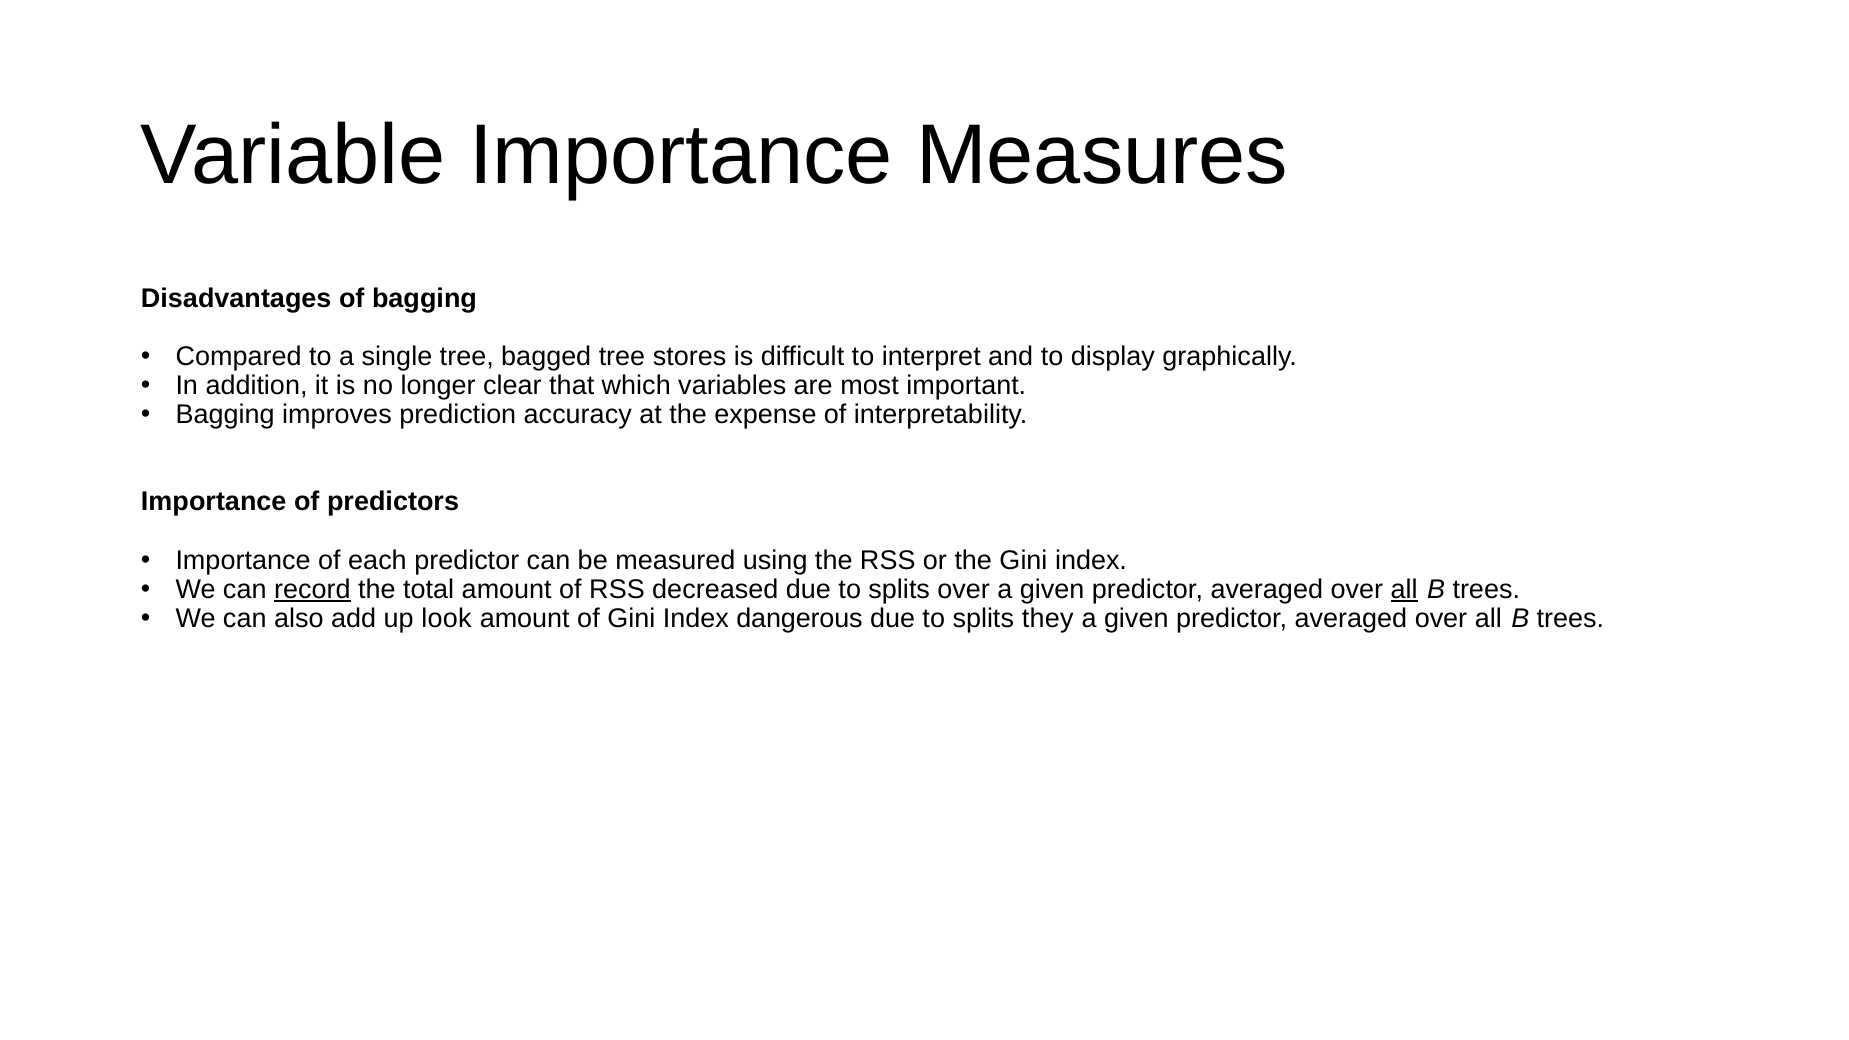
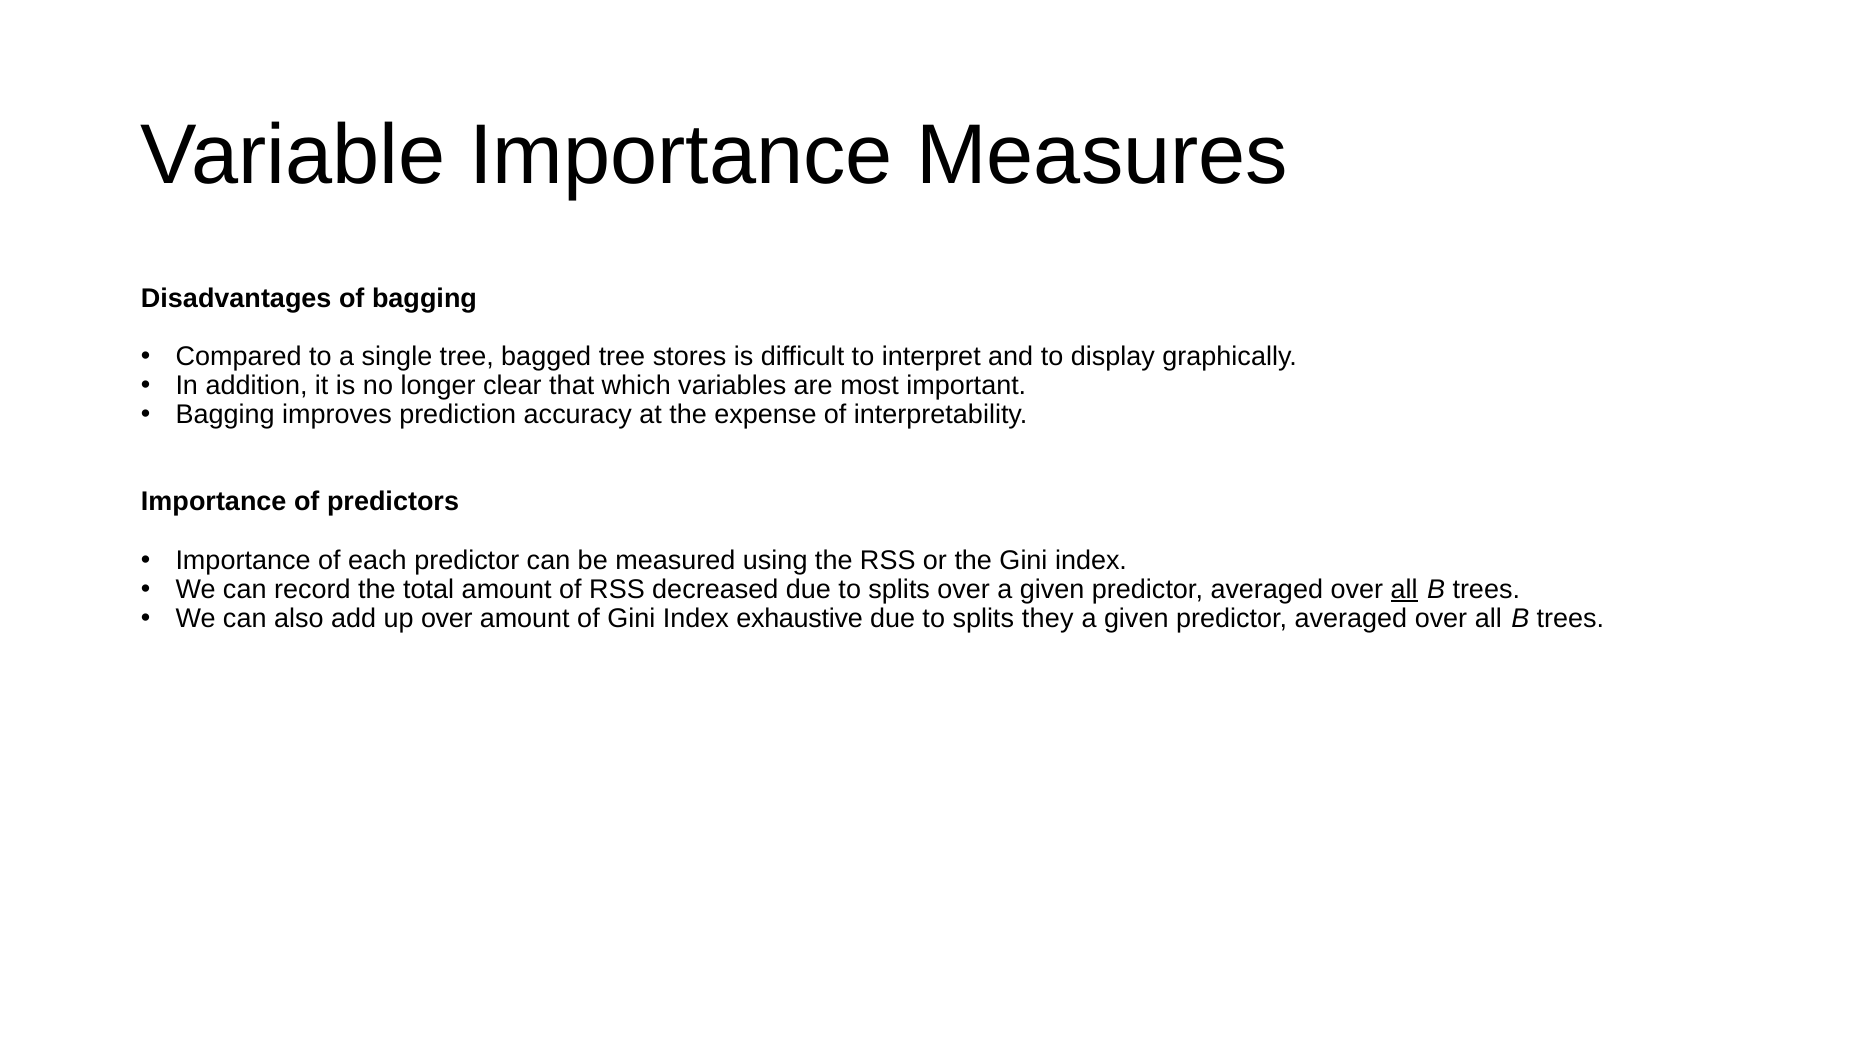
record underline: present -> none (312, 590)
up look: look -> over (447, 619)
dangerous: dangerous -> exhaustive (800, 619)
